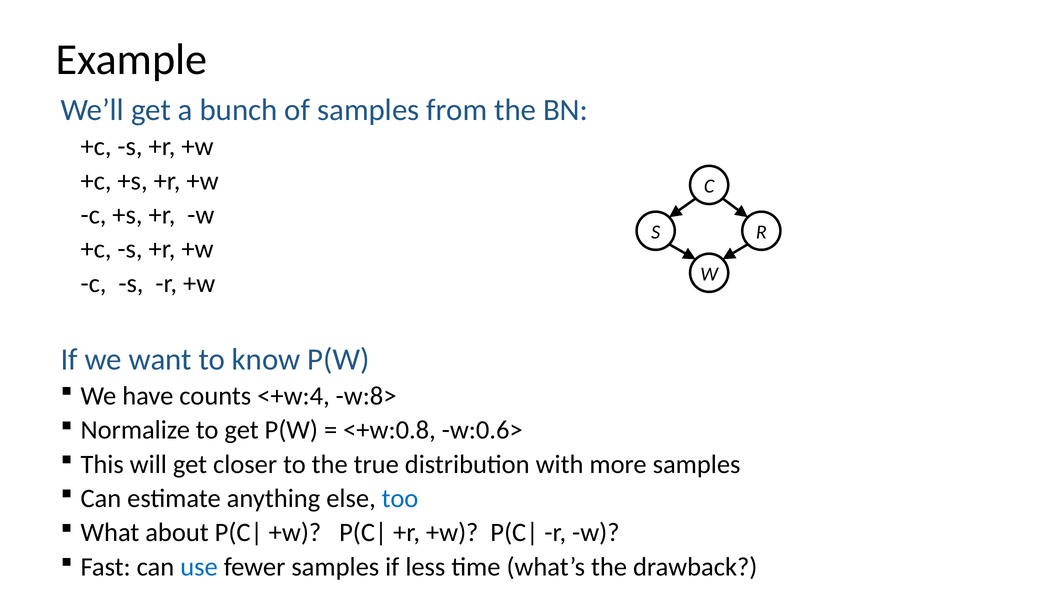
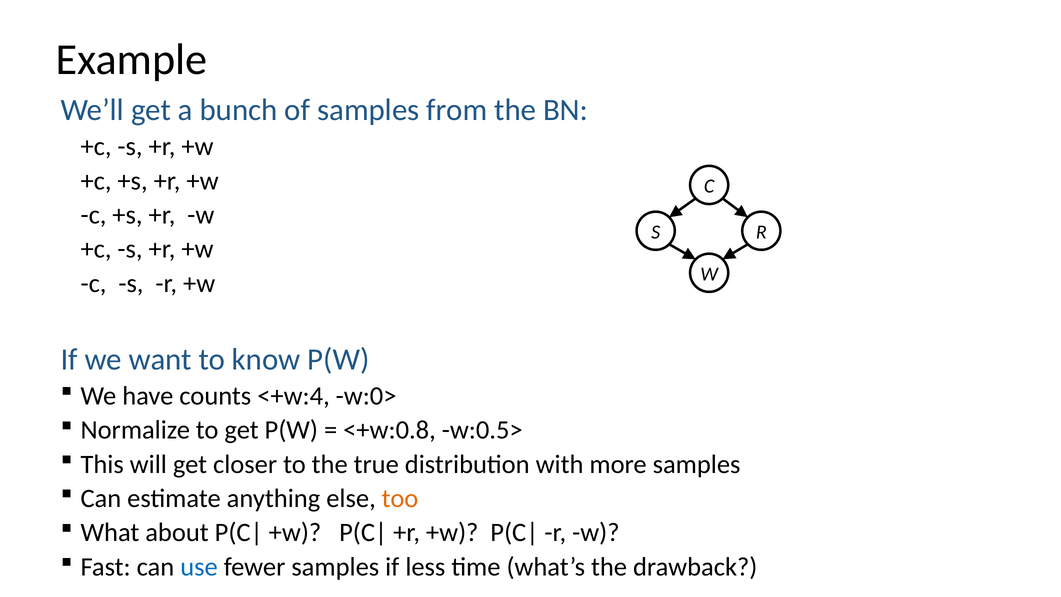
w:8>: w:8> -> w:0> (366, 396)
w:0.6>: w:0.6> -> w:0.5> (482, 430)
too colour: blue -> orange (400, 498)
